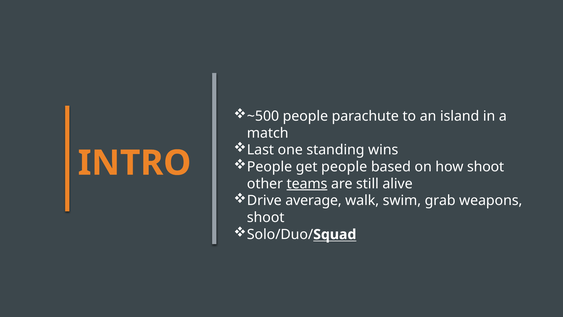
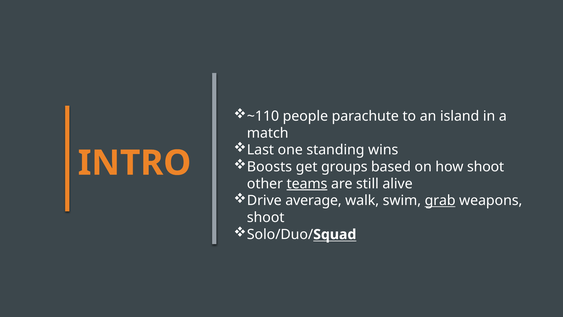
~500: ~500 -> ~110 (263, 116)
People: People -> Boosts (269, 167)
get people: people -> groups (344, 167)
grab underline: none -> present (440, 200)
